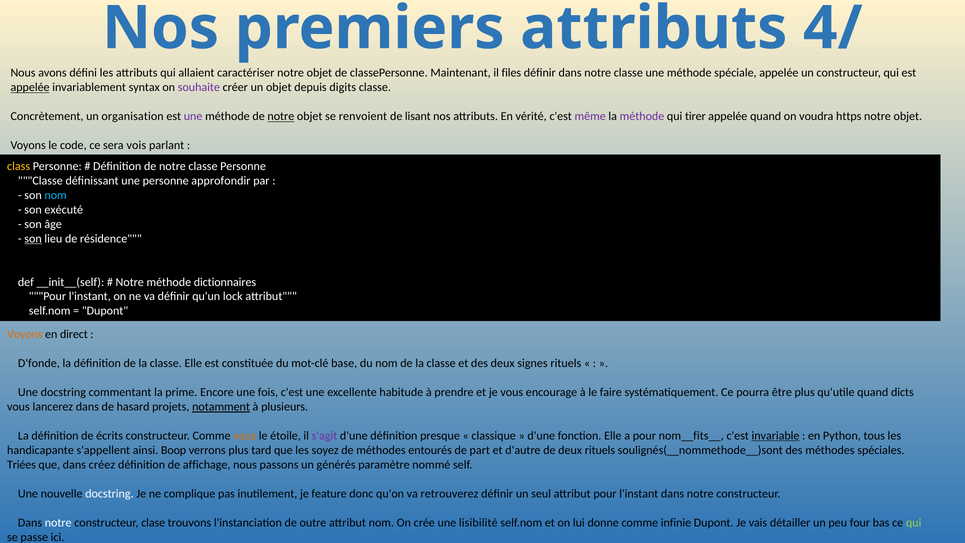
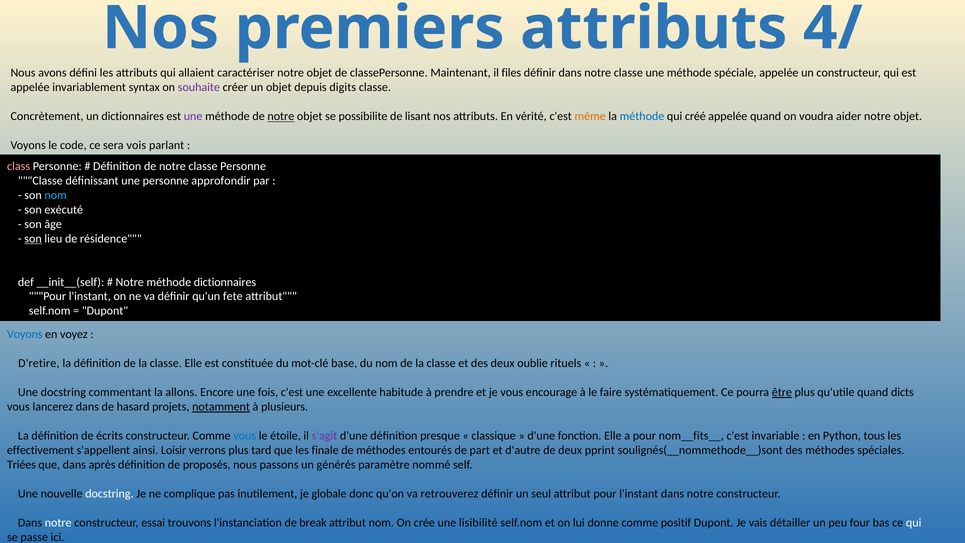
appelée underline: present -> none (30, 87)
un organisation: organisation -> dictionnaires (133, 116)
renvoient: renvoient -> possibilite (363, 116)
même colour: purple -> orange (590, 116)
méthode colour: purple -> blue (642, 116)
tirer: tirer -> créé (695, 116)
https: https -> aider (849, 116)
class colour: yellow -> pink (19, 166)
lock: lock -> fete (233, 296)
Voyons colour: orange -> blue (25, 334)
direct: direct -> voyez (74, 334)
D'fonde: D'fonde -> D'retire (39, 363)
signes: signes -> oublie (533, 363)
prime: prime -> allons (181, 392)
être underline: none -> present (782, 392)
vous colour: orange -> blue (245, 436)
invariable underline: present -> none (775, 436)
handicapante: handicapante -> effectivement (41, 450)
Boop: Boop -> Loisir (174, 450)
soyez: soyez -> finale (325, 450)
deux rituels: rituels -> pprint (600, 450)
créez: créez -> après (102, 464)
affichage: affichage -> proposés (207, 464)
feature: feature -> globale (329, 493)
clase: clase -> essai (153, 522)
outre: outre -> break (313, 522)
infinie: infinie -> positif (676, 522)
qui colour: light green -> white (914, 522)
